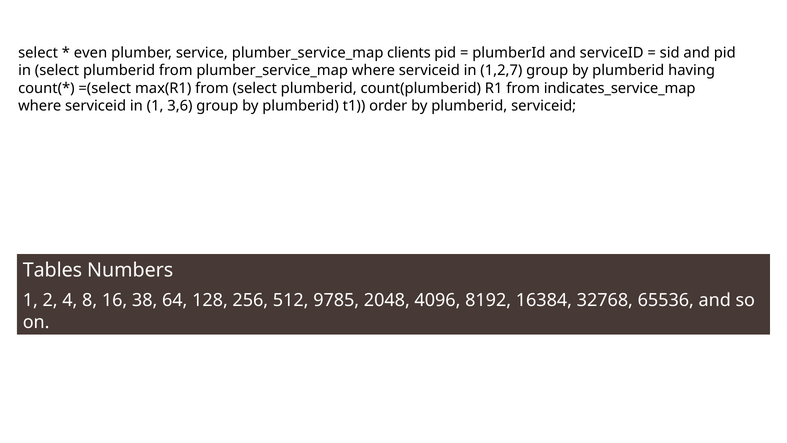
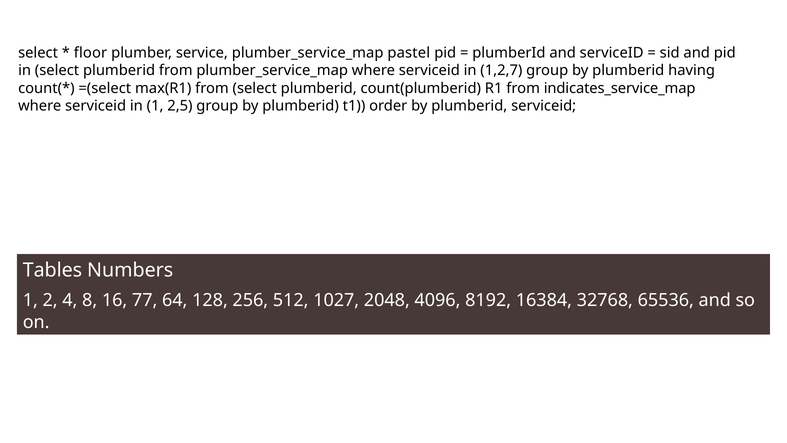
even: even -> floor (90, 53)
clients: clients -> pastel (409, 53)
3,6: 3,6 -> 2,5 (180, 106)
38: 38 -> 77 (145, 300)
9785: 9785 -> 1027 (336, 300)
